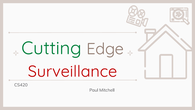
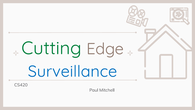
Surveillance colour: red -> blue (72, 71)
